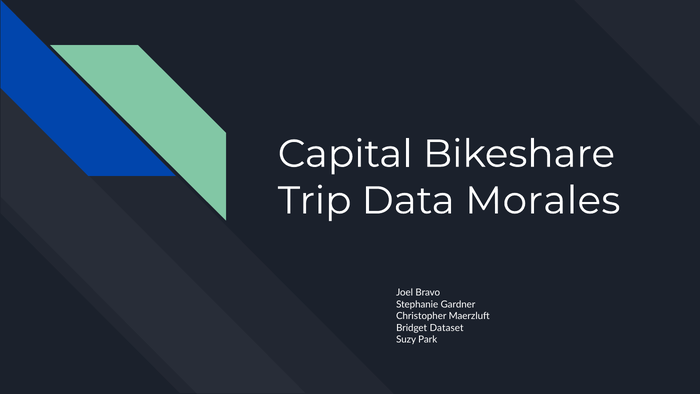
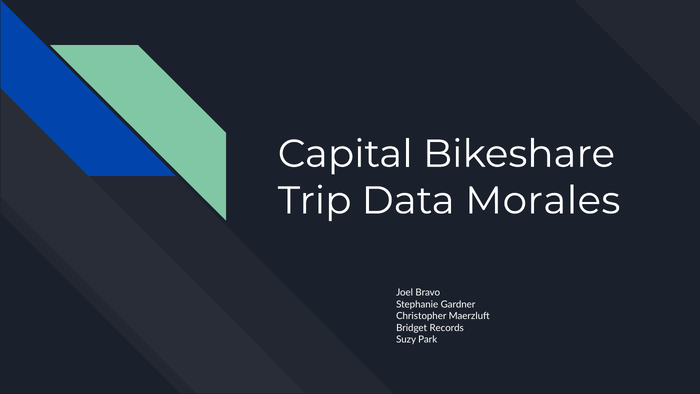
Dataset: Dataset -> Records (447, 328)
